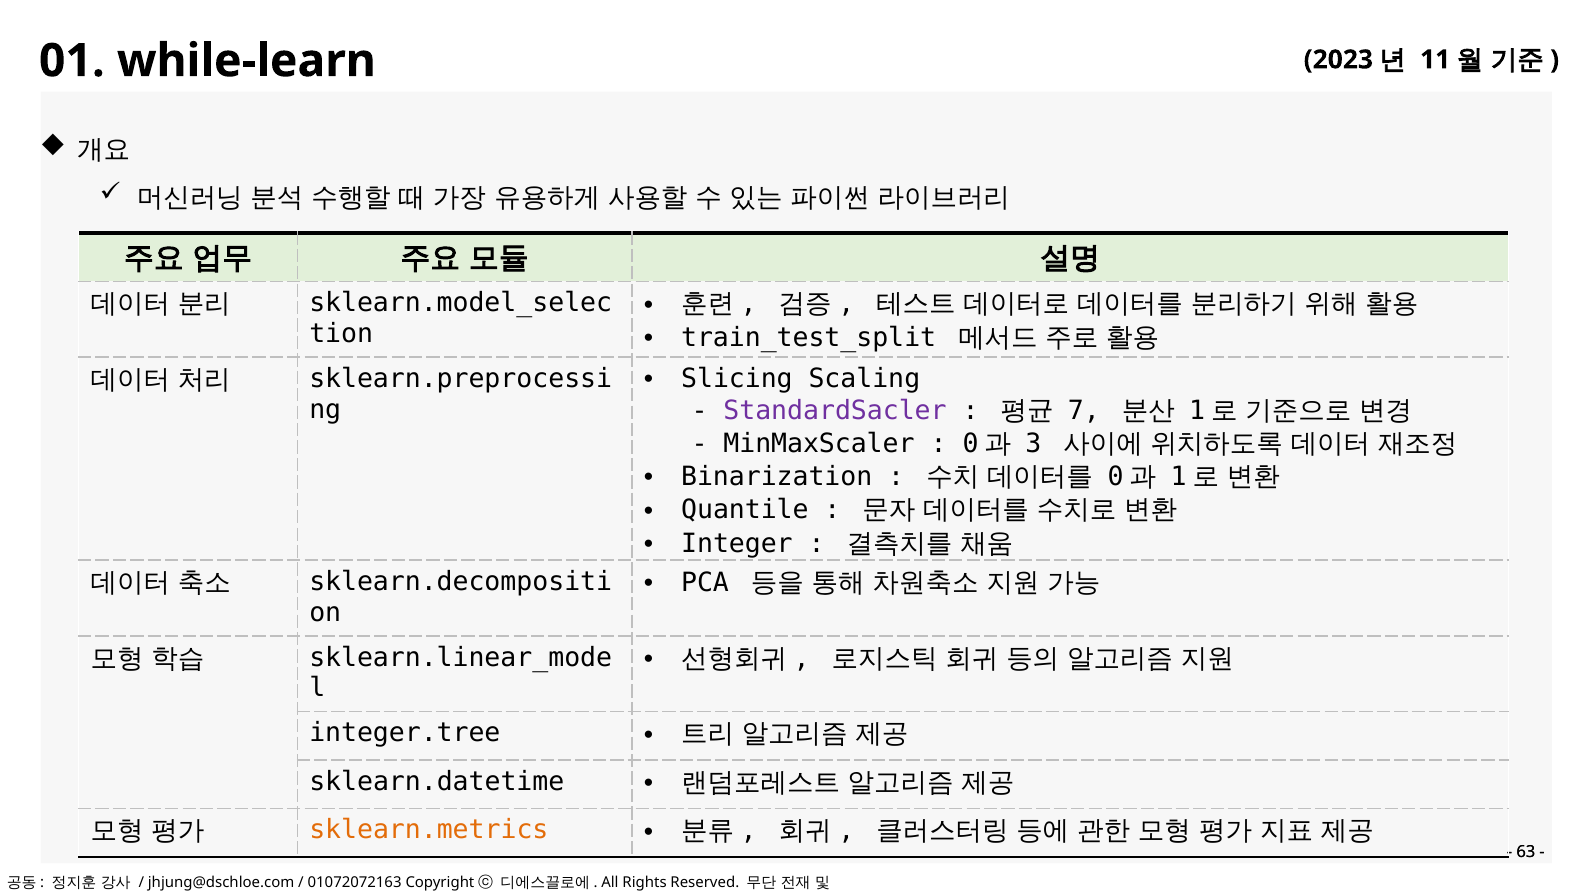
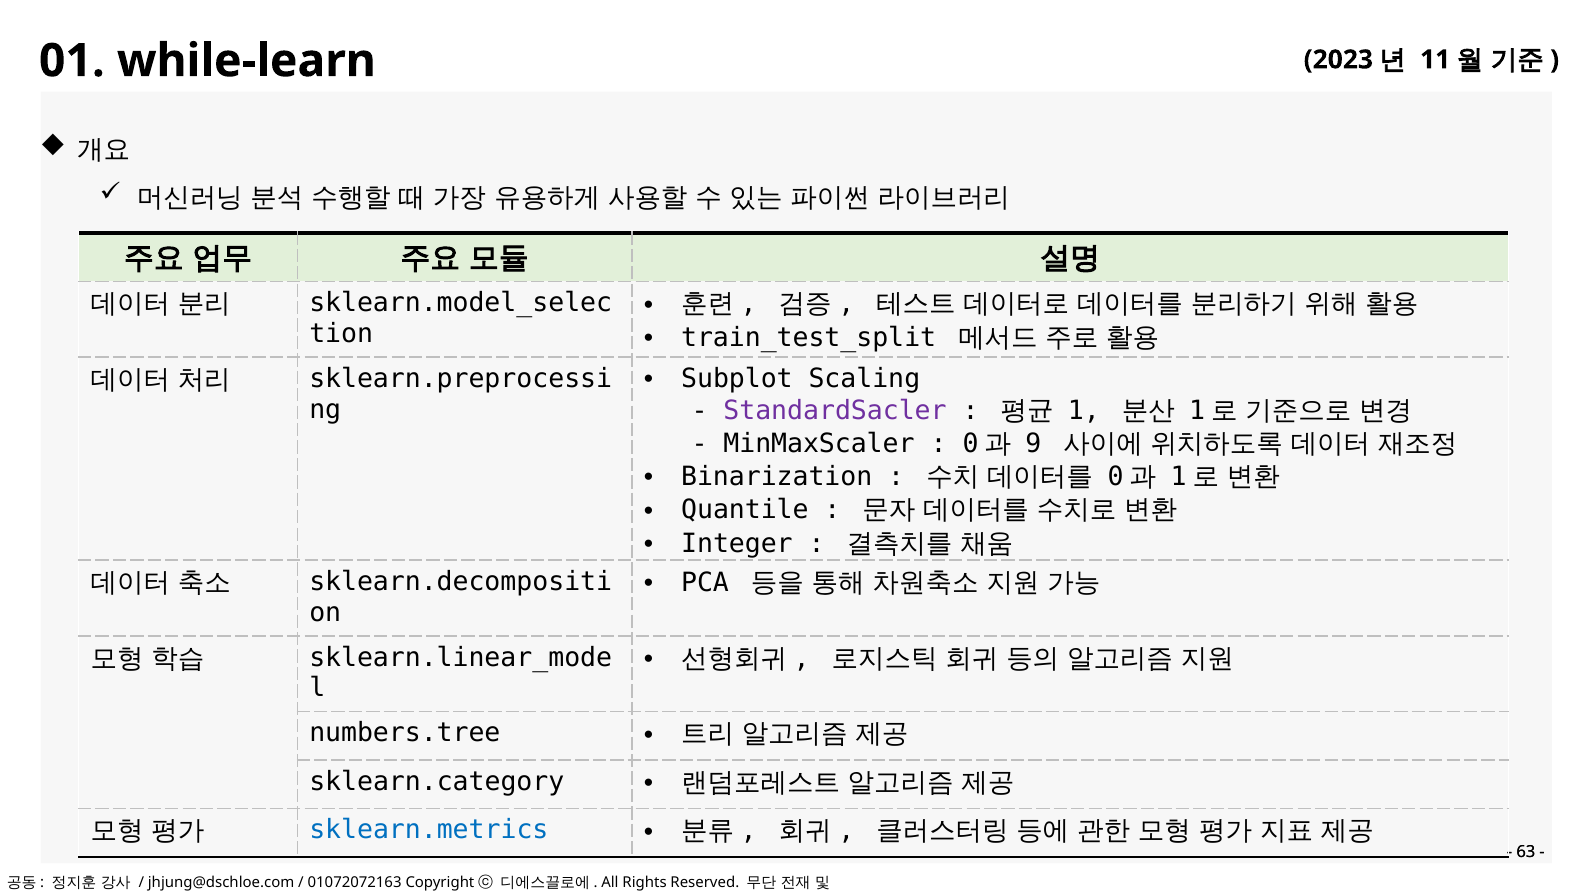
Slicing: Slicing -> Subplot (737, 379)
7: 7 -> 1 (1084, 410)
3: 3 -> 9 (1033, 444)
integer.tree: integer.tree -> numbers.tree (405, 733)
sklearn.datetime: sklearn.datetime -> sklearn.category (437, 782)
sklearn.metrics colour: orange -> blue (429, 830)
